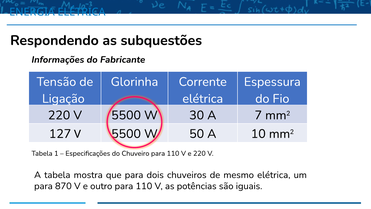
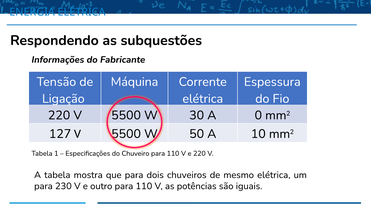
Glorinha: Glorinha -> Máquina (134, 82)
7: 7 -> 0 (258, 115)
870: 870 -> 230 (63, 186)
